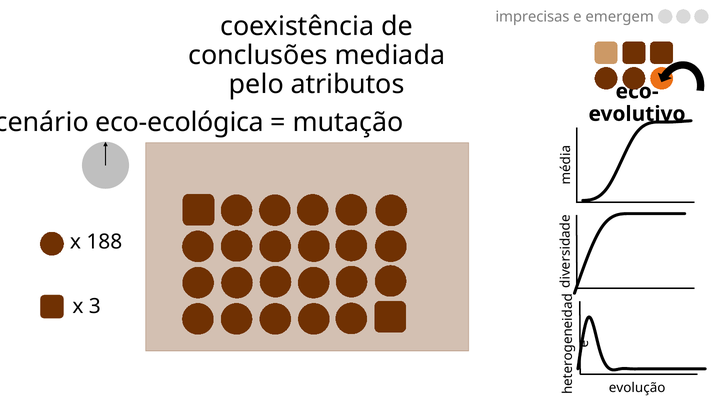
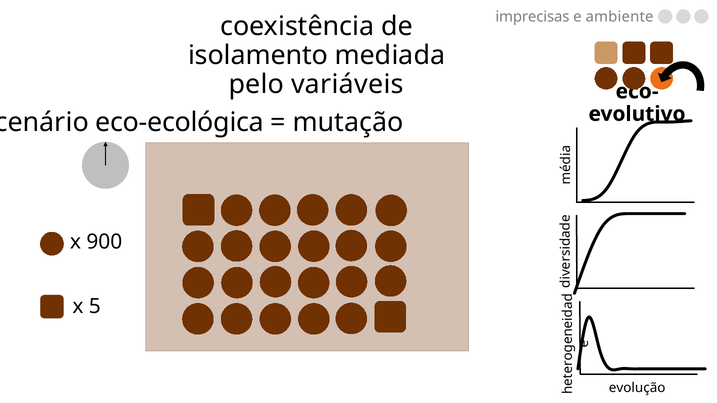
emergem: emergem -> ambiente (620, 17)
conclusões: conclusões -> isolamento (258, 55)
atributos: atributos -> variáveis (347, 85)
188: 188 -> 900 (104, 242)
3: 3 -> 5 (95, 307)
